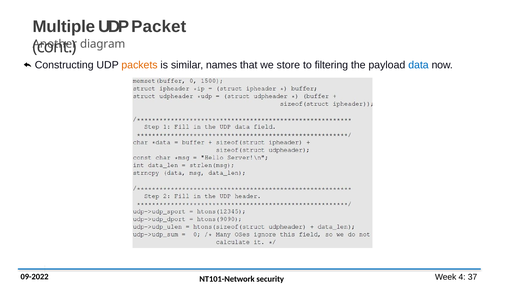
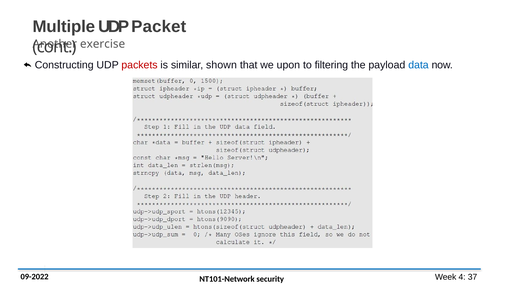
diagram: diagram -> exercise (103, 44)
packets colour: orange -> red (139, 65)
names: names -> shown (221, 65)
store: store -> upon (288, 65)
